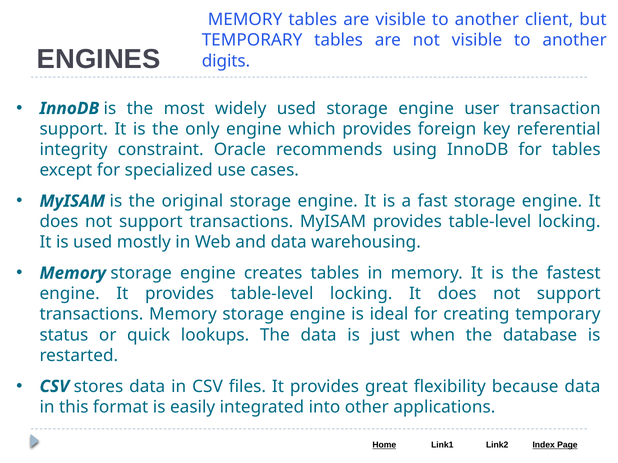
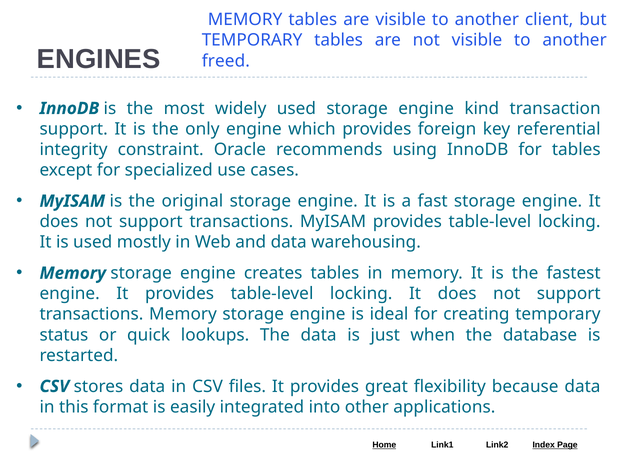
digits: digits -> freed (226, 61)
user: user -> kind (482, 109)
